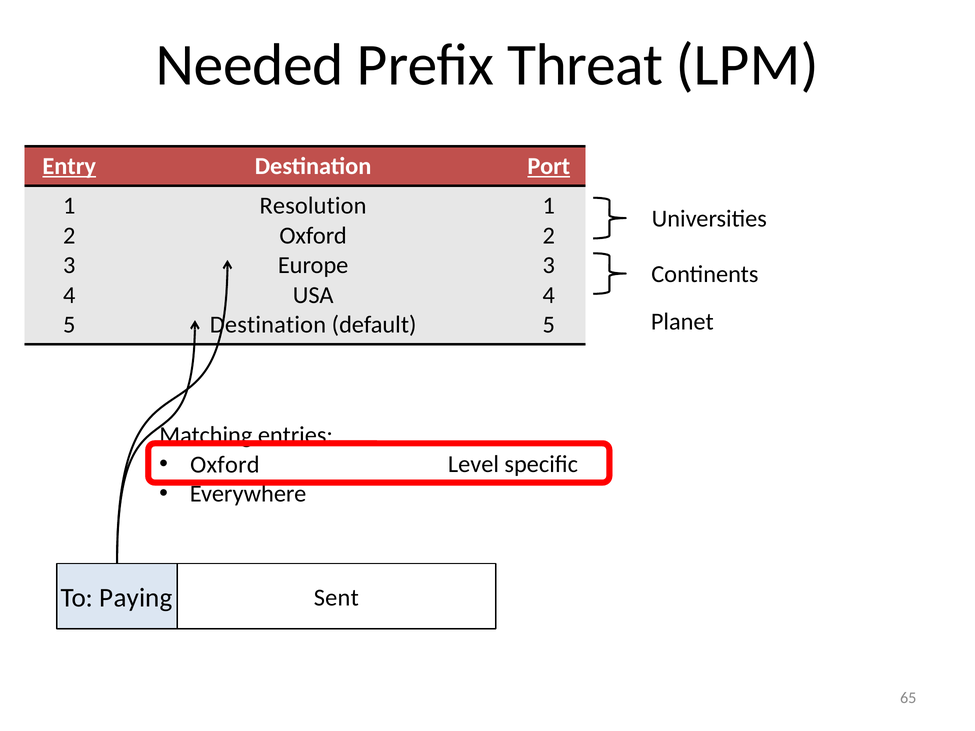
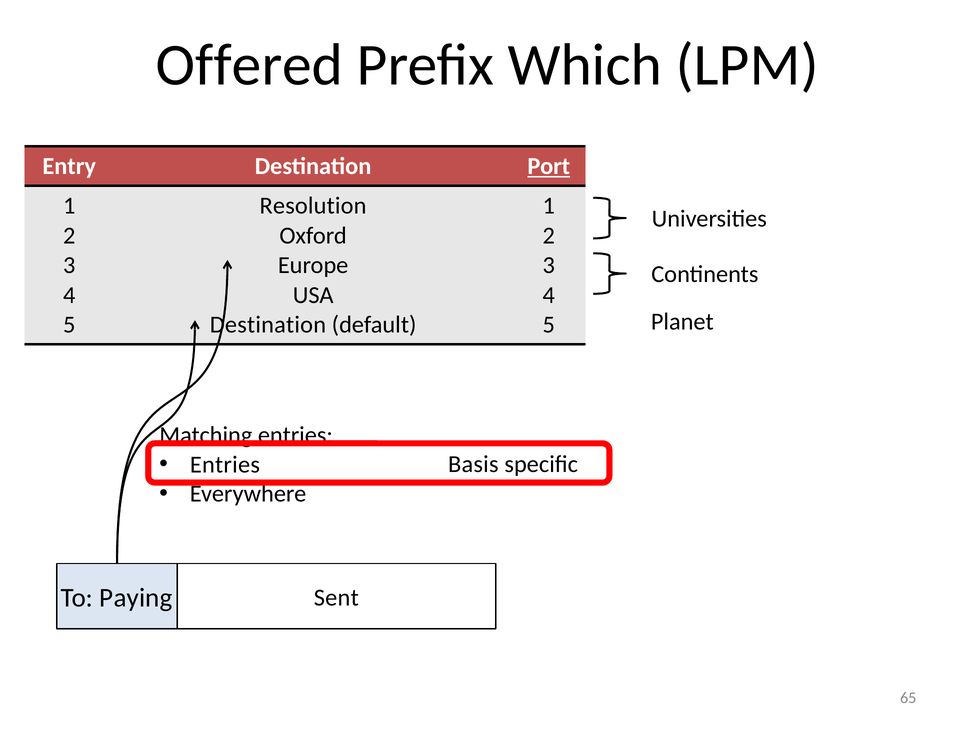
Needed: Needed -> Offered (250, 65)
Threat: Threat -> Which (585, 65)
Entry underline: present -> none (69, 166)
Oxford: Oxford -> Entries (225, 465)
Level: Level -> Basis (473, 465)
